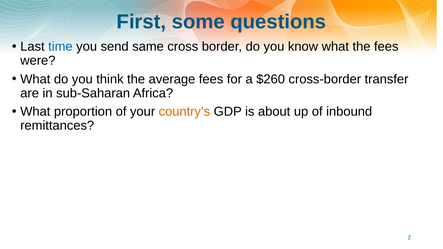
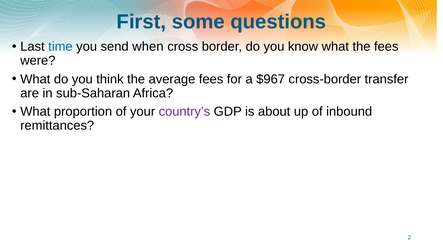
same: same -> when (148, 47)
$260: $260 -> $967 (271, 79)
country’s colour: orange -> purple (184, 112)
